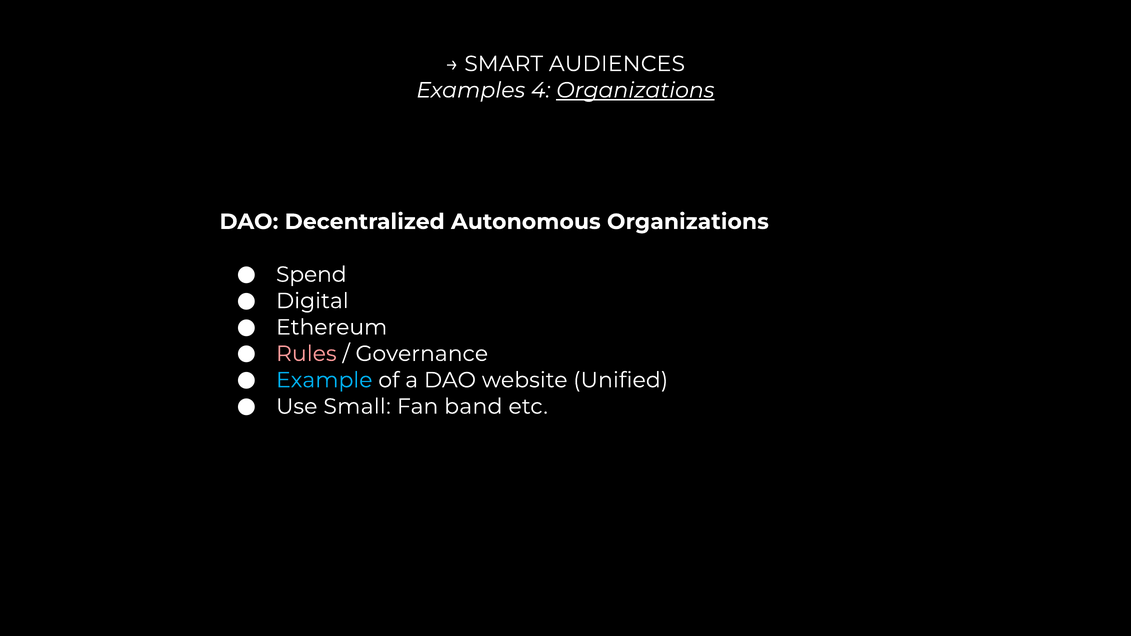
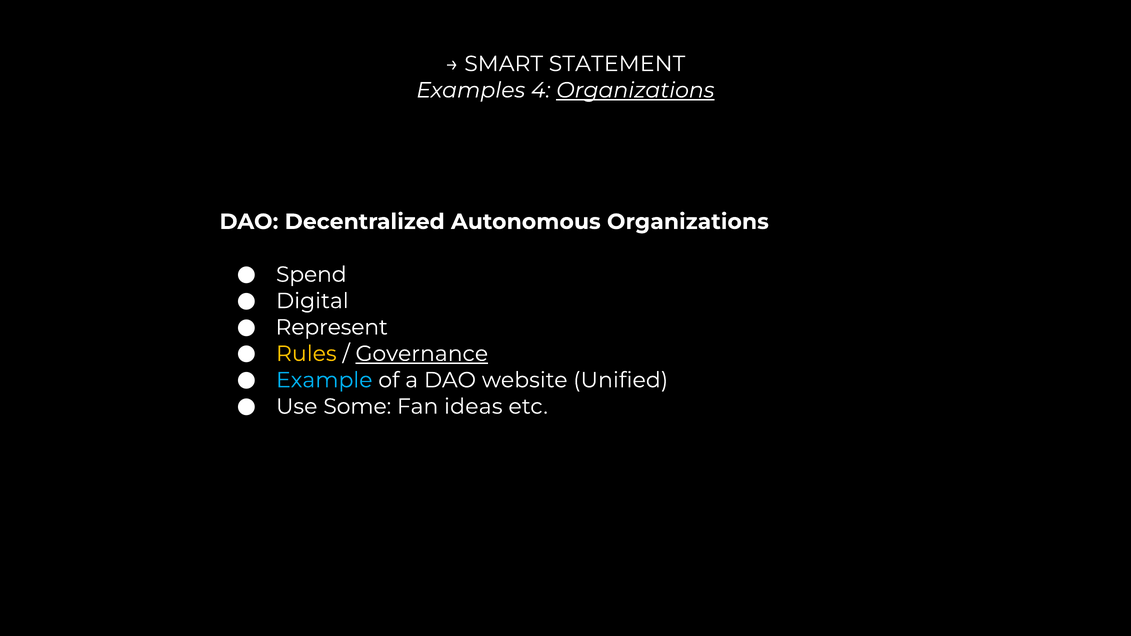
AUDIENCES: AUDIENCES -> STATEMENT (617, 64)
Ethereum: Ethereum -> Represent (332, 327)
Rules colour: pink -> yellow (306, 354)
Governance underline: none -> present (422, 354)
Use Small: Small -> Some (357, 407)
band: band -> ideas (473, 407)
